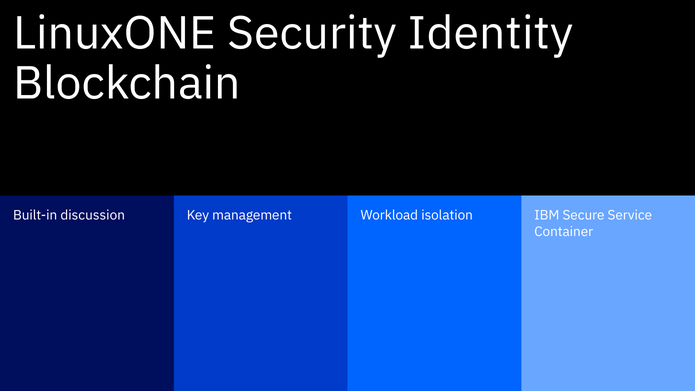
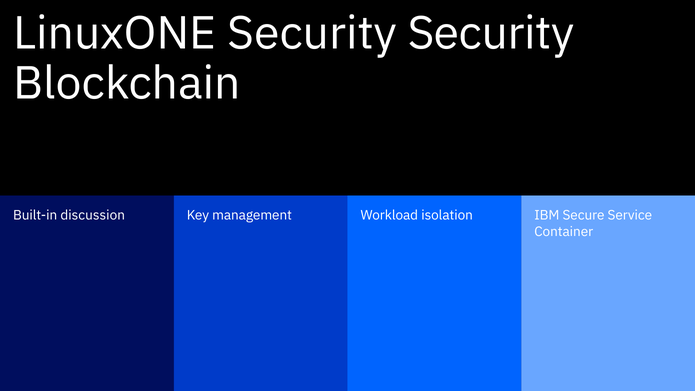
Security Identity: Identity -> Security (491, 34)
